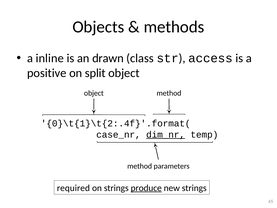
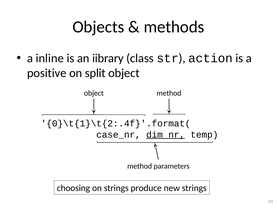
drawn: drawn -> iibrary (108, 58)
access: access -> action (210, 58)
required: required -> choosing (73, 188)
produce underline: present -> none (146, 188)
